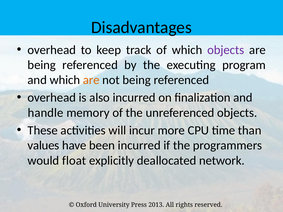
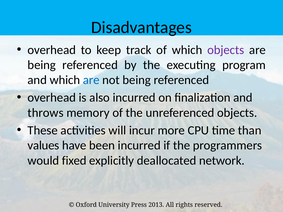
are colour: orange -> blue (91, 80)
handle: handle -> throws (46, 113)
float: float -> fixed (74, 161)
